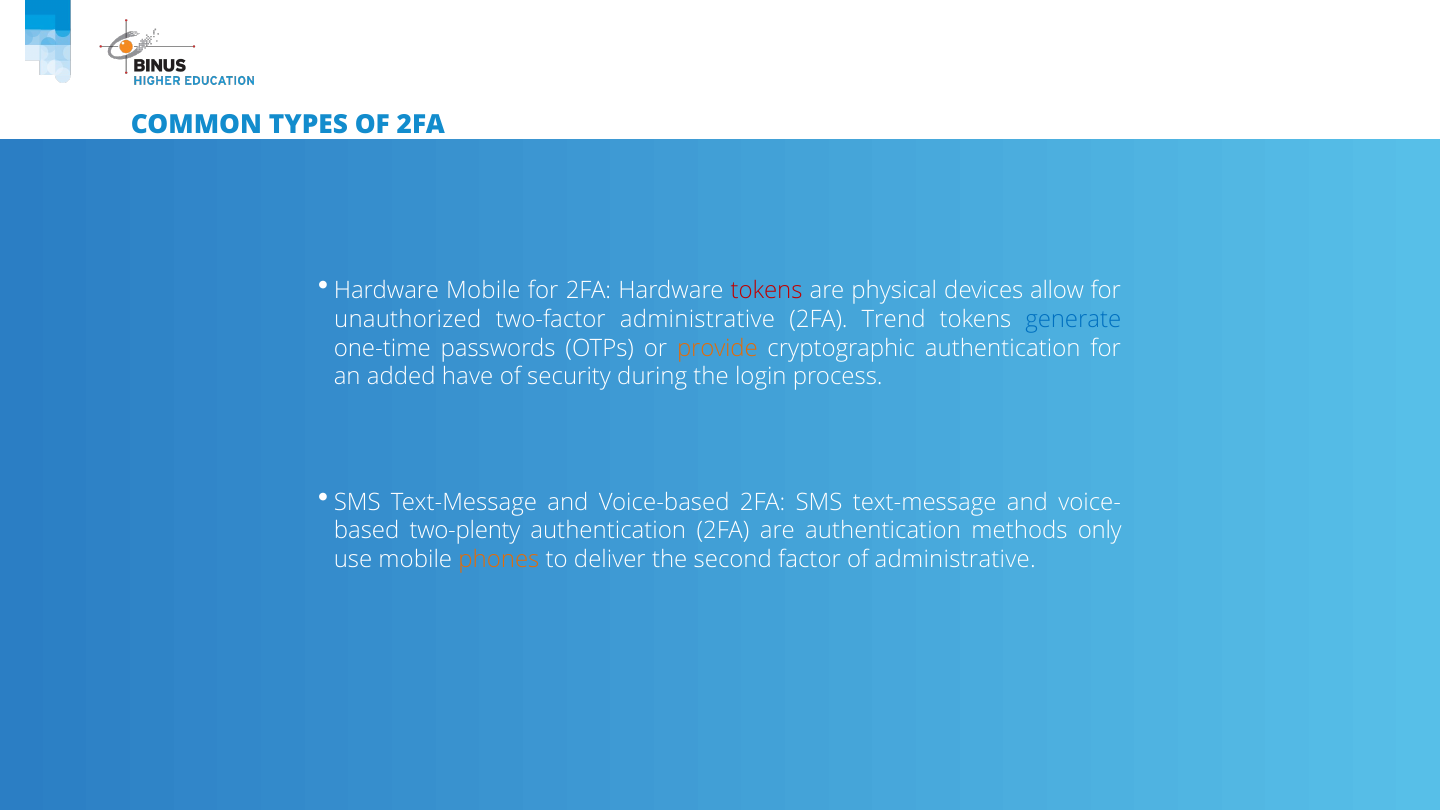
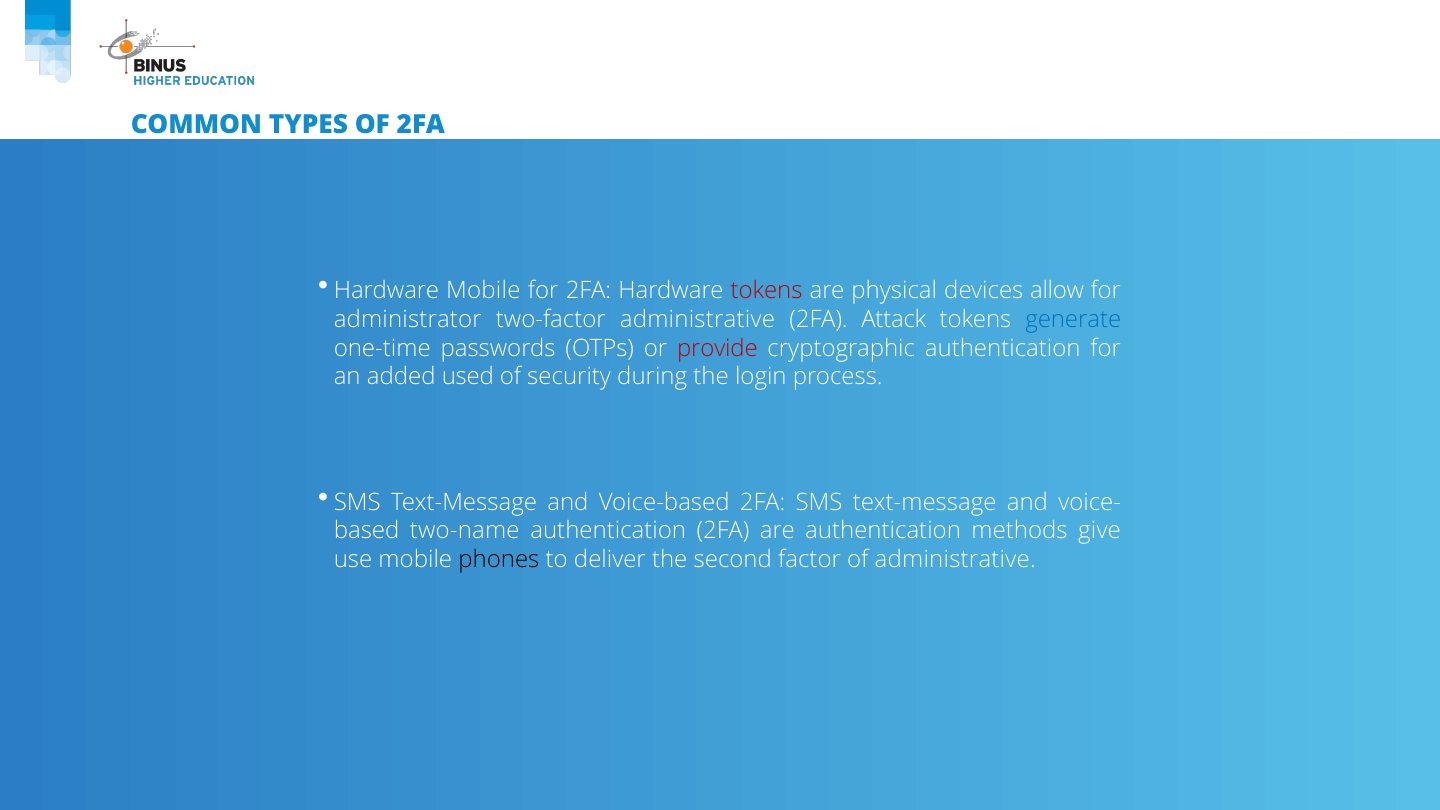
unauthorized: unauthorized -> administrator (408, 319)
Trend: Trend -> Attack (894, 319)
provide colour: orange -> red (717, 348)
have: have -> used (468, 377)
two-plenty: two-plenty -> two-name (465, 531)
only: only -> give (1100, 531)
phones colour: orange -> black (499, 560)
